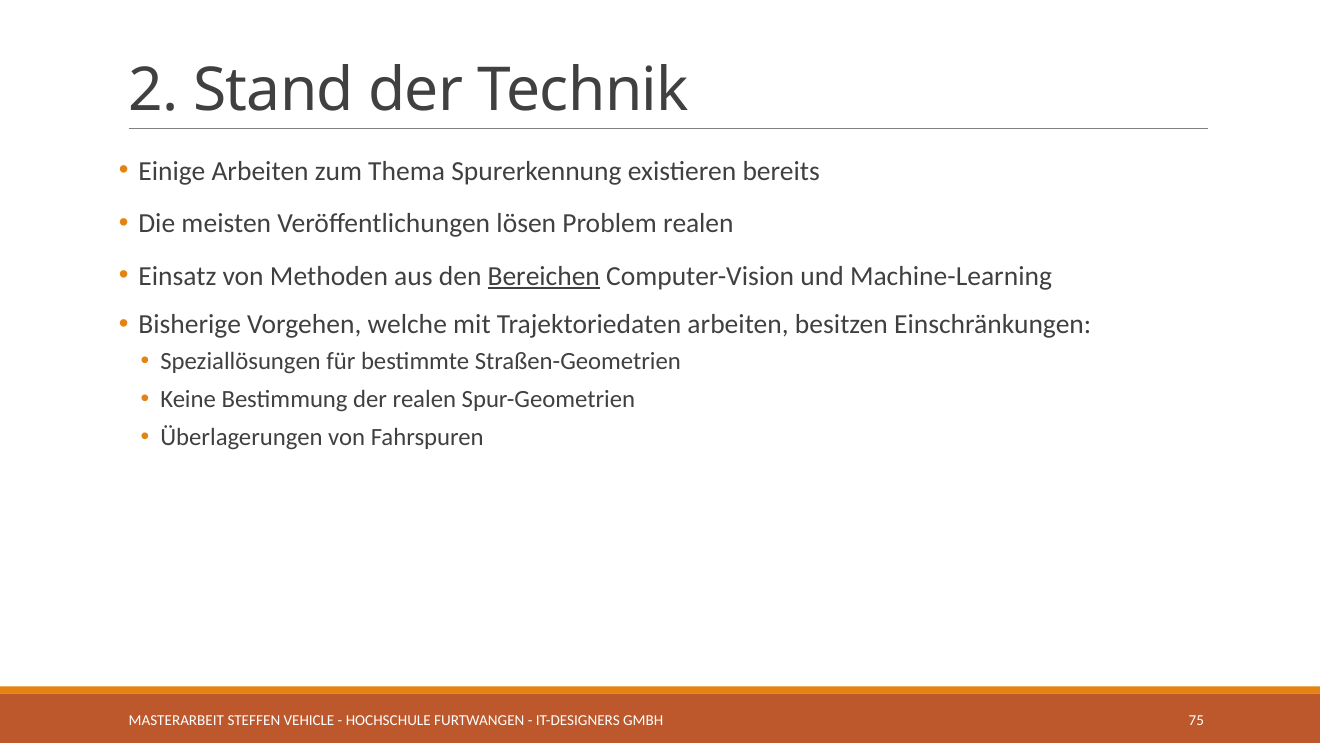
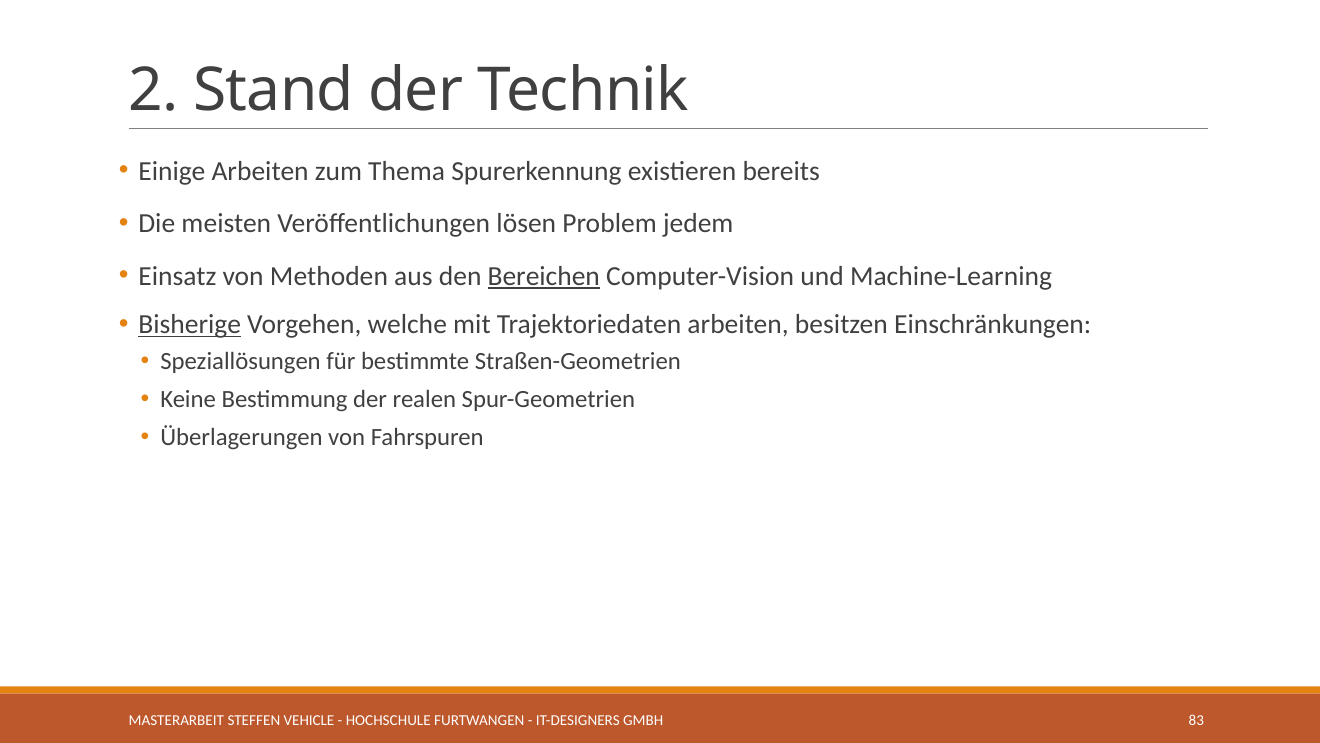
Problem realen: realen -> jedem (698, 224)
Bisherige underline: none -> present (190, 324)
75: 75 -> 83 (1196, 720)
